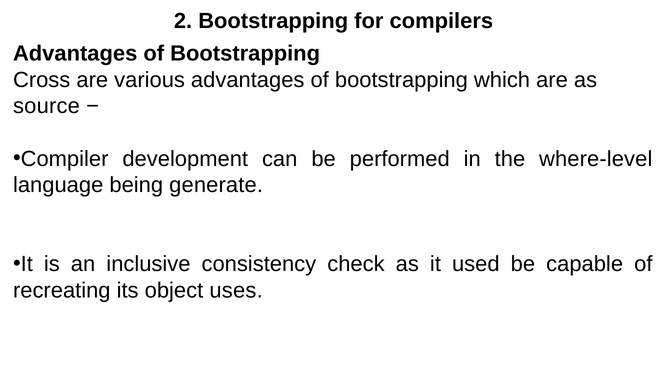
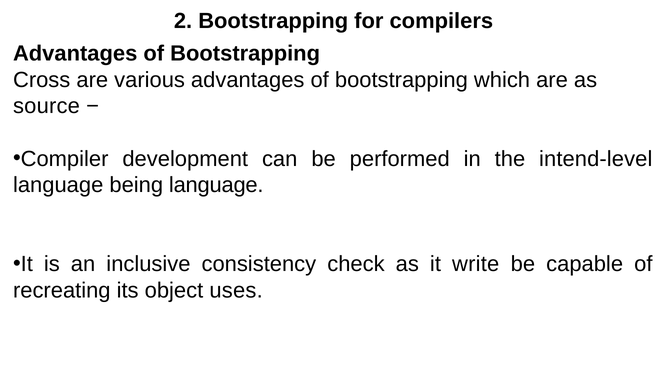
where-level: where-level -> intend-level (596, 159)
being generate: generate -> language (216, 185)
used: used -> write (476, 264)
